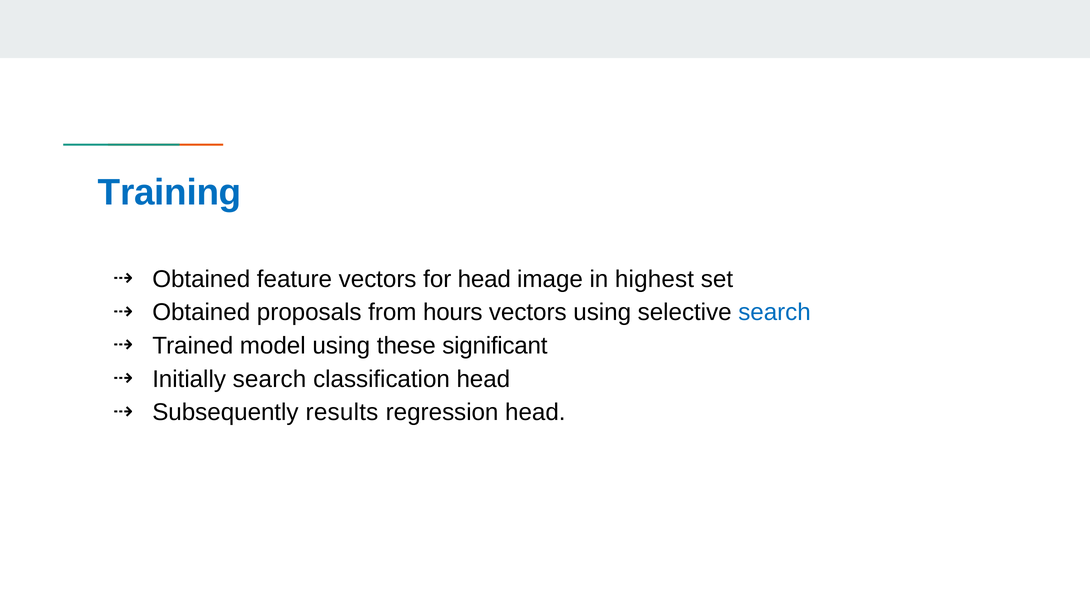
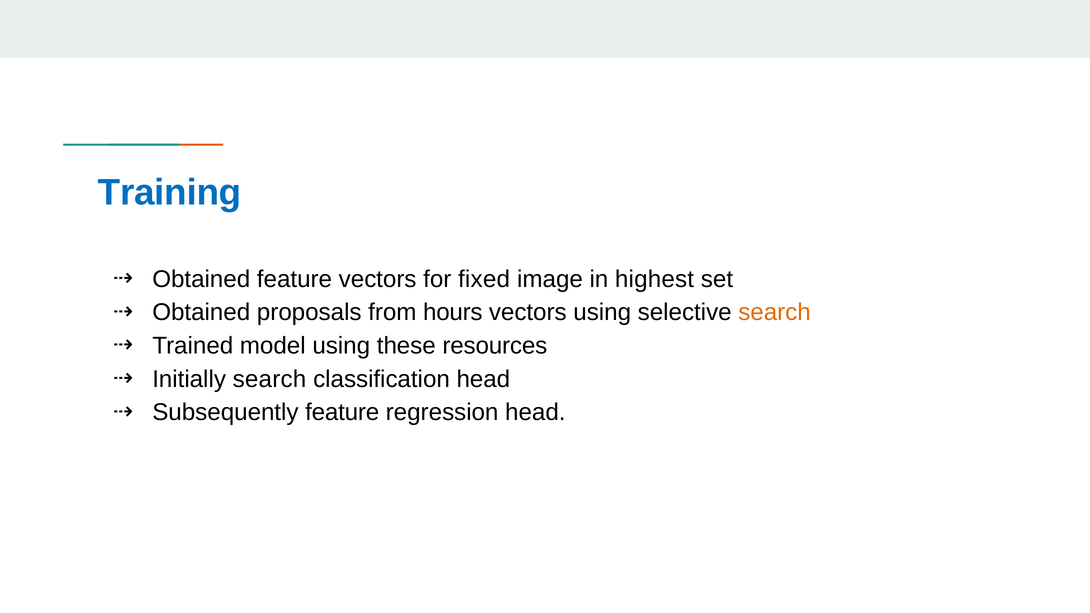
for head: head -> fixed (484, 279)
search colour: blue -> orange (775, 313)
significant: significant -> resources (495, 346)
Subsequently results: results -> feature (342, 413)
